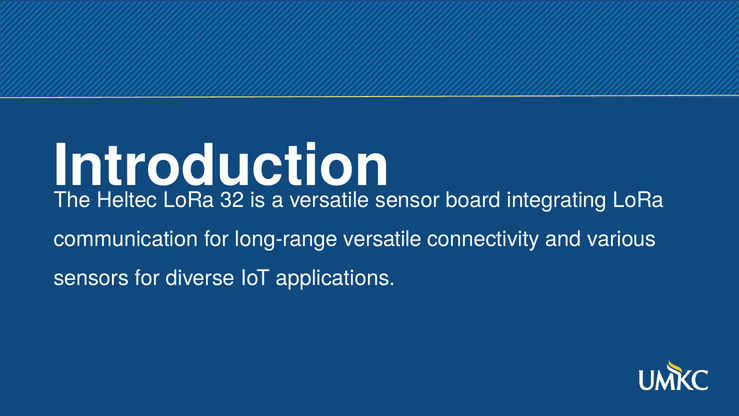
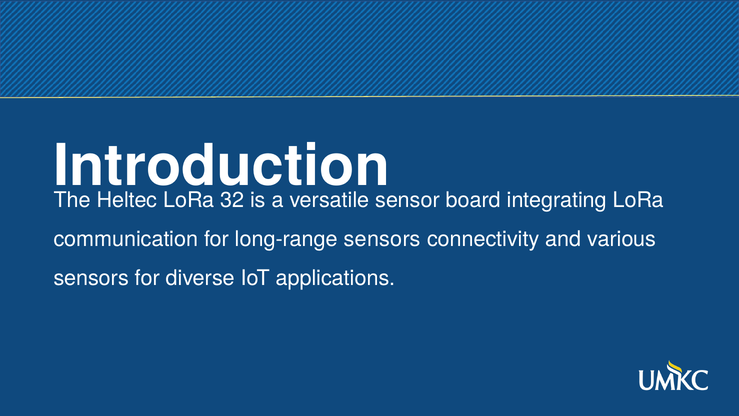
long-range versatile: versatile -> sensors (382, 239)
